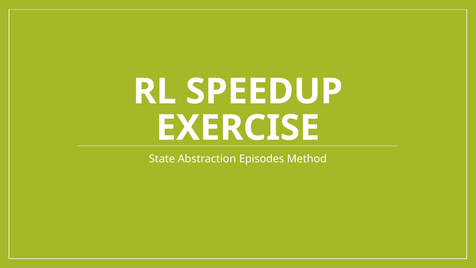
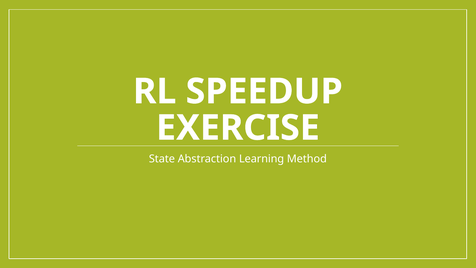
Episodes: Episodes -> Learning (262, 159)
